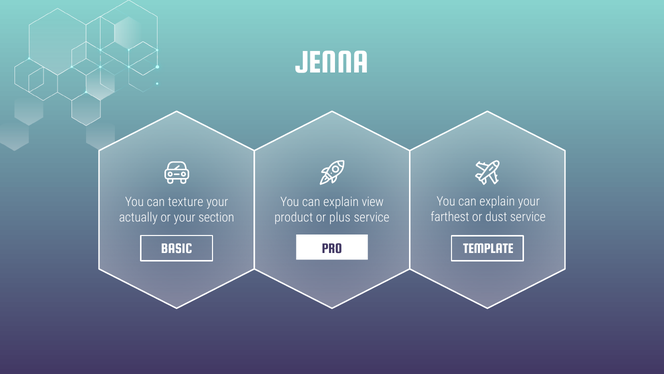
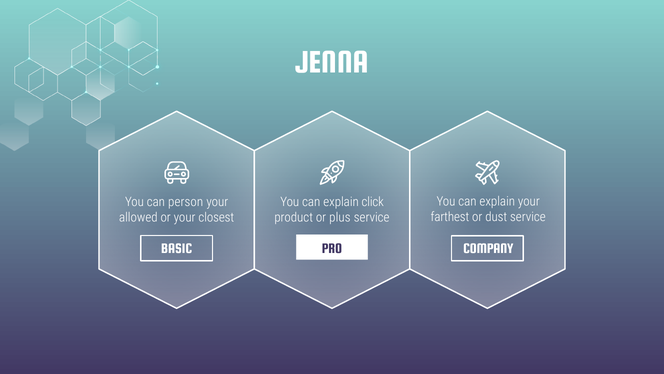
texture: texture -> person (186, 202)
view: view -> click (373, 202)
actually: actually -> allowed (138, 217)
section: section -> closest (216, 217)
TEMPLATE: TEMPLATE -> COMPANY (488, 248)
